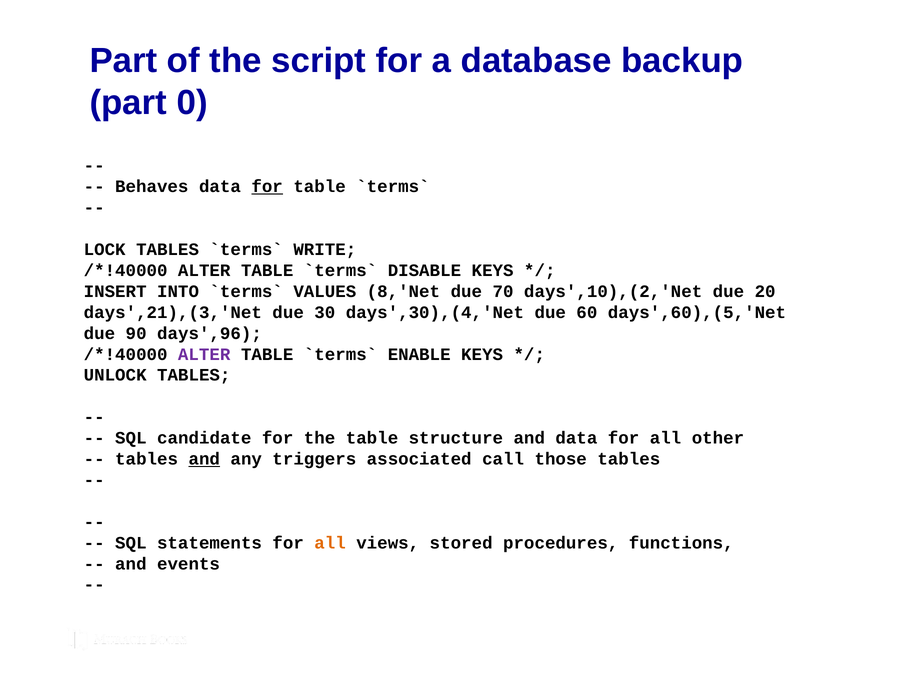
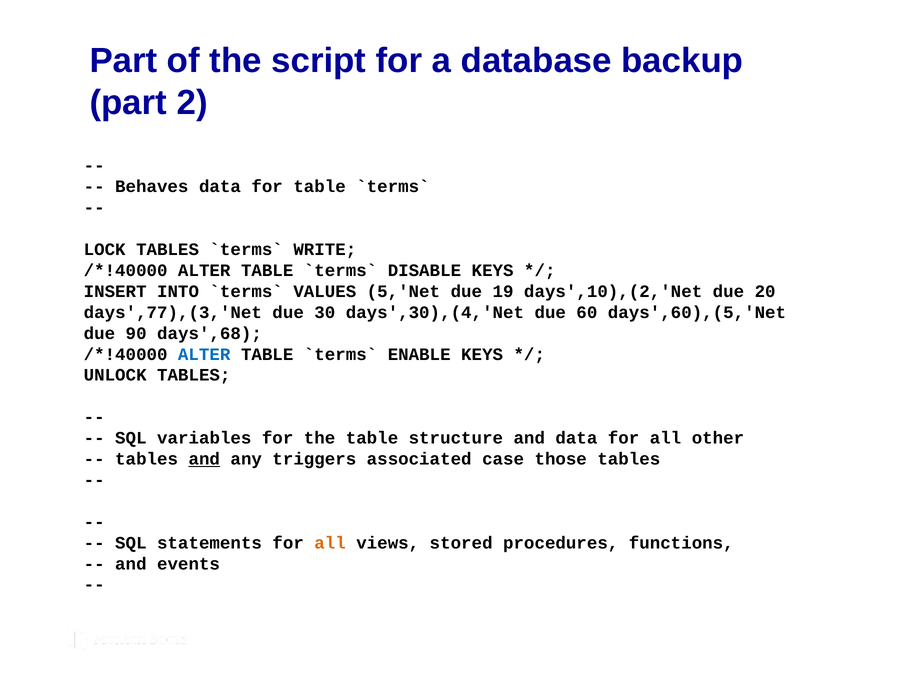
0: 0 -> 2 (192, 103)
for underline: present -> none (267, 187)
8,'Net: 8,'Net -> 5,'Net (403, 291)
70: 70 -> 19 (503, 291)
days',21),(3,'Net: days',21),(3,'Net -> days',77),(3,'Net (173, 312)
days',96: days',96 -> days',68 (209, 333)
ALTER colour: purple -> blue (204, 354)
candidate: candidate -> variables (204, 438)
call: call -> case (503, 459)
